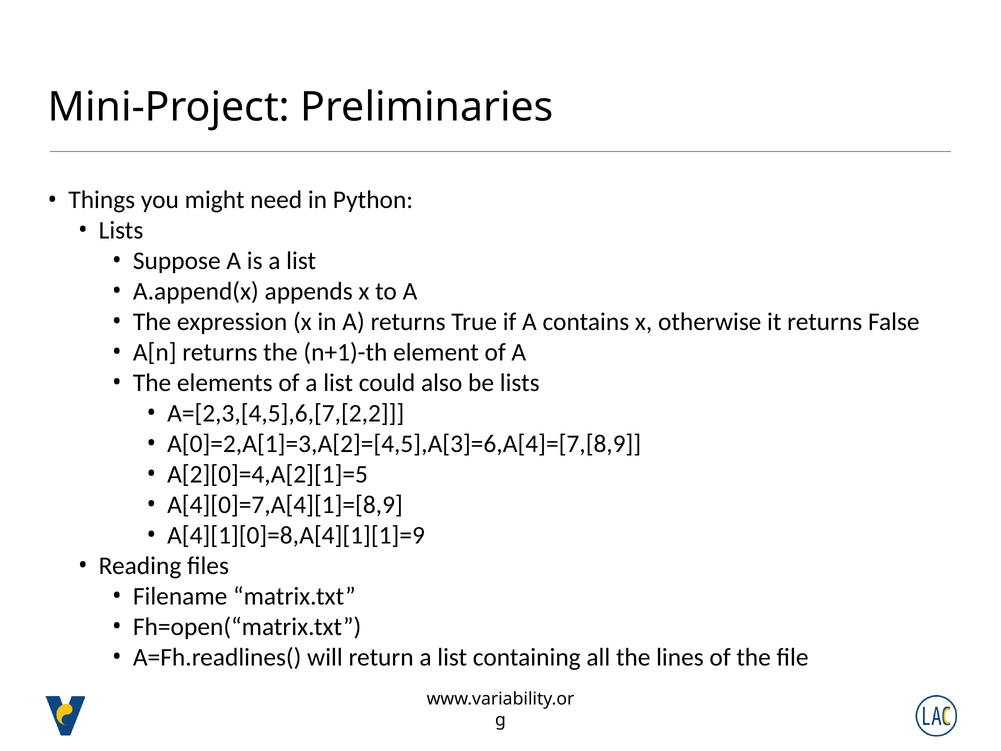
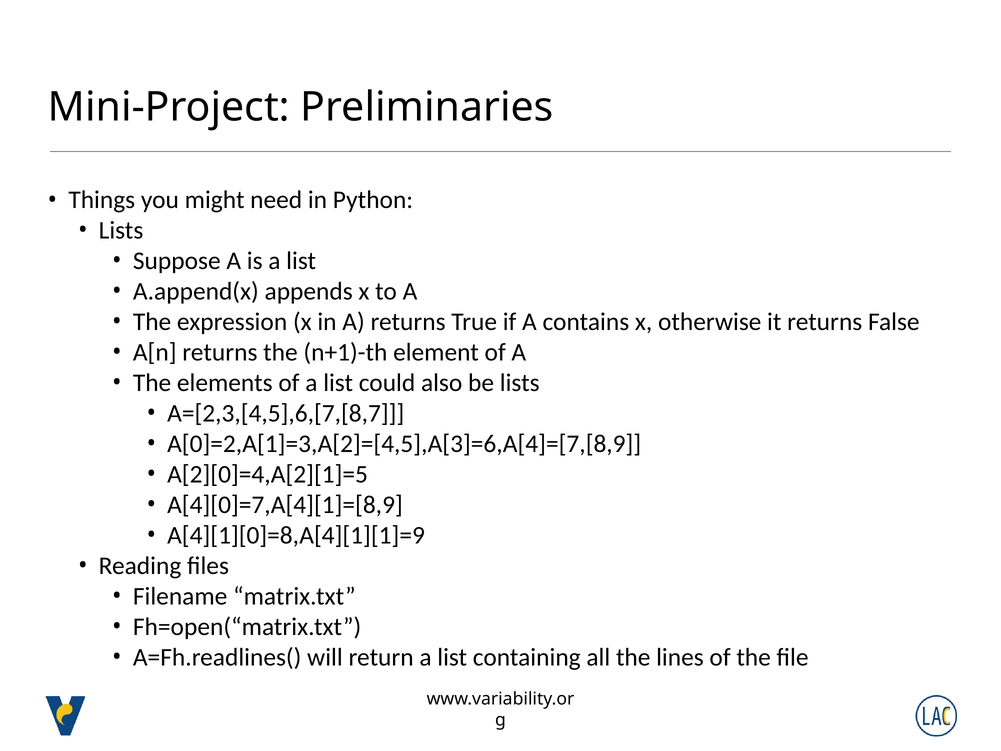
A=[2,3,[4,5],6,[7,[2,2: A=[2,3,[4,5],6,[7,[2,2 -> A=[2,3,[4,5],6,[7,[8,7 (286, 413)
